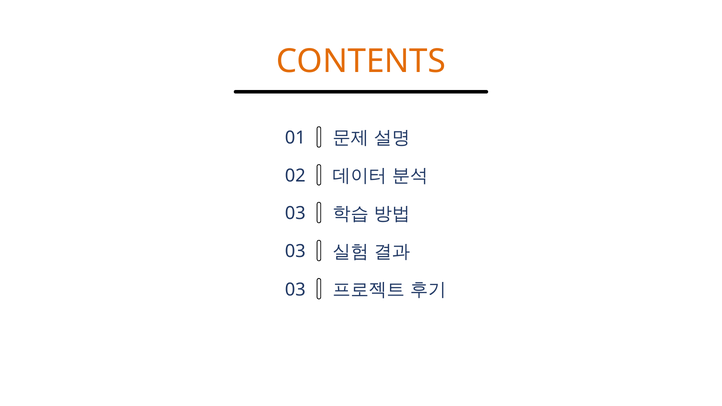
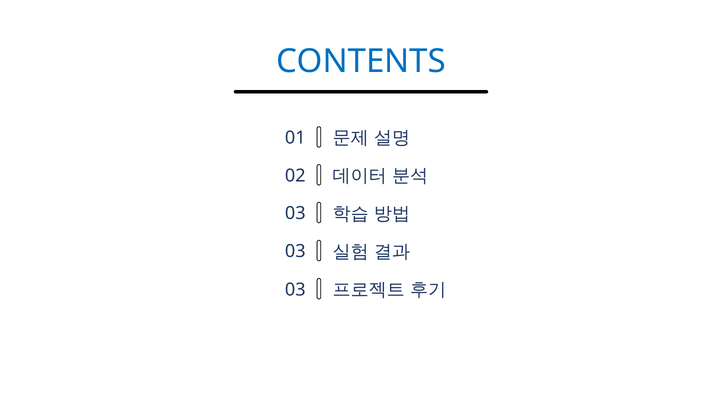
CONTENTS colour: orange -> blue (361, 61)
